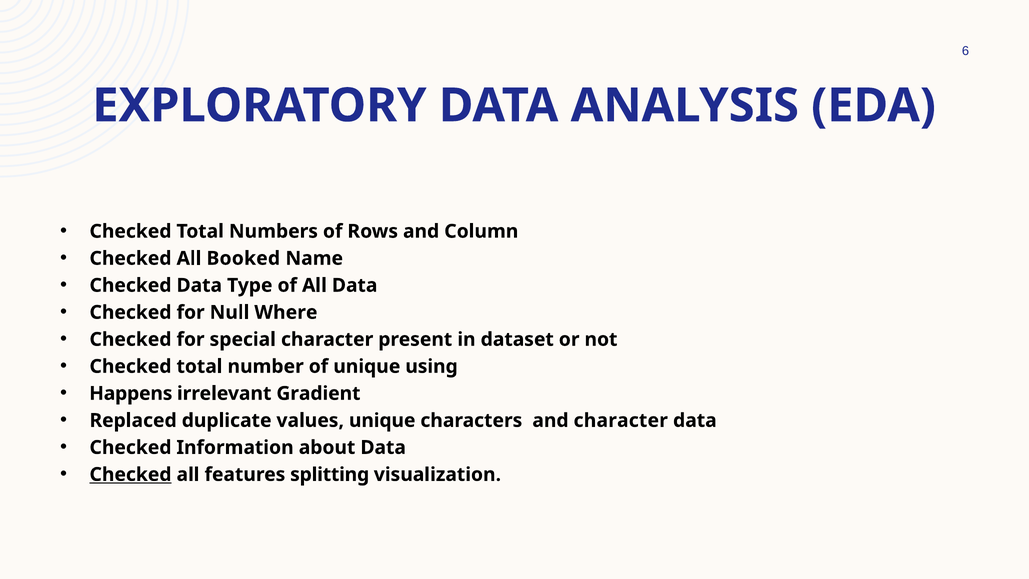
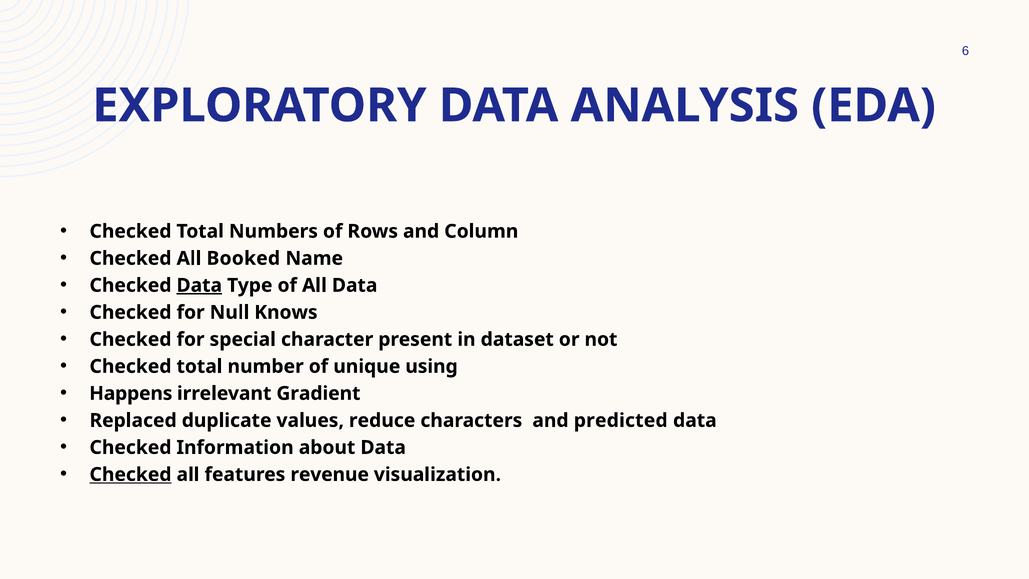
Data underline: none -> present (199, 285)
Where: Where -> Knows (286, 312)
values unique: unique -> reduce (382, 420)
and character: character -> predicted (621, 420)
splitting: splitting -> revenue (330, 474)
